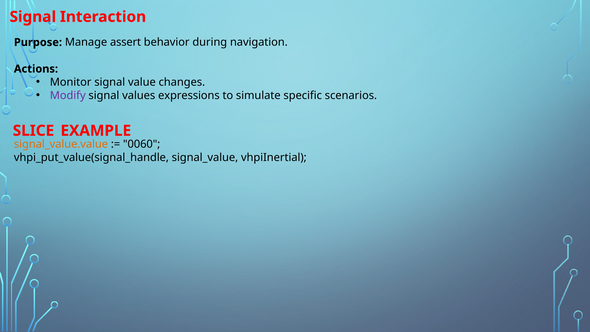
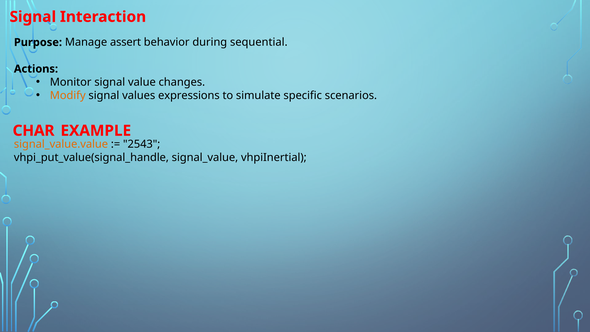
navigation: navigation -> sequential (259, 42)
Modify colour: purple -> orange (68, 95)
SLICE: SLICE -> CHAR (34, 131)
0060: 0060 -> 2543 (142, 144)
